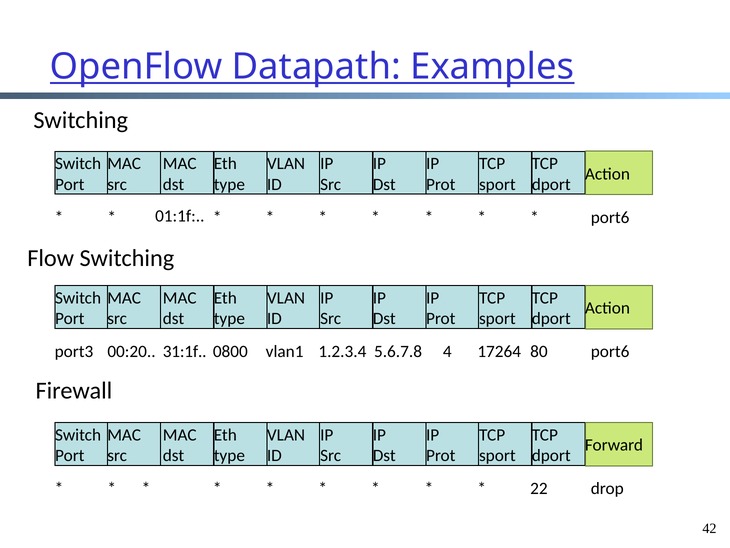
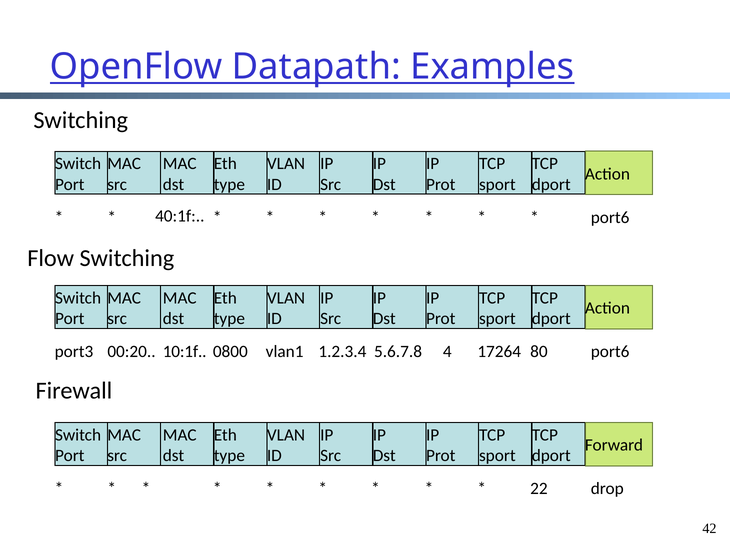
01:1f: 01:1f -> 40:1f (180, 216)
31:1f: 31:1f -> 10:1f (185, 351)
